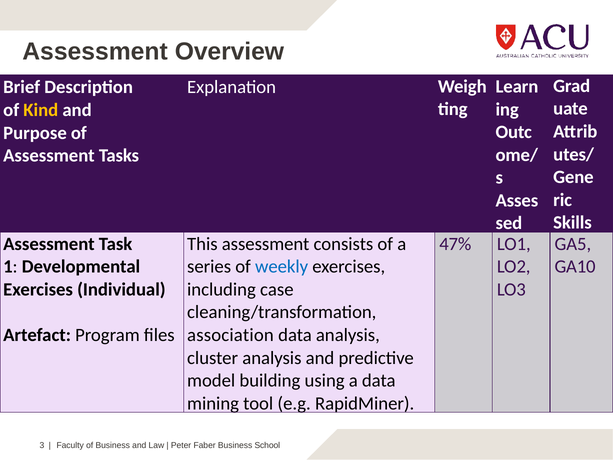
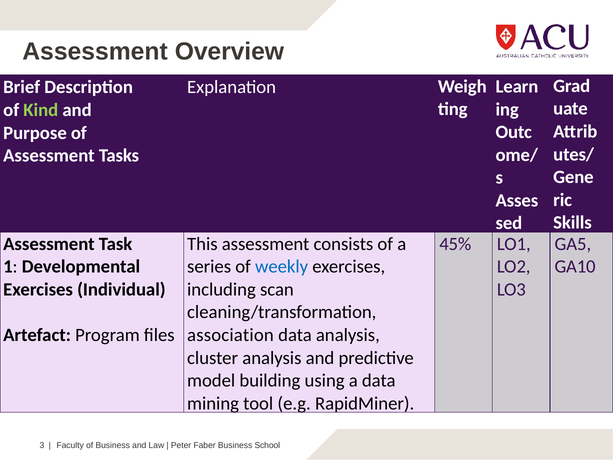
Kind colour: yellow -> light green (41, 110)
47%: 47% -> 45% (455, 244)
case: case -> scan (277, 289)
